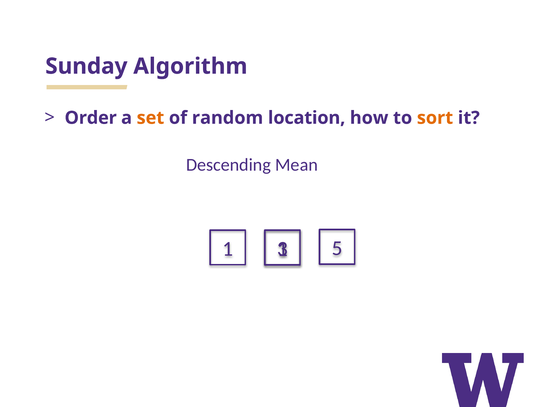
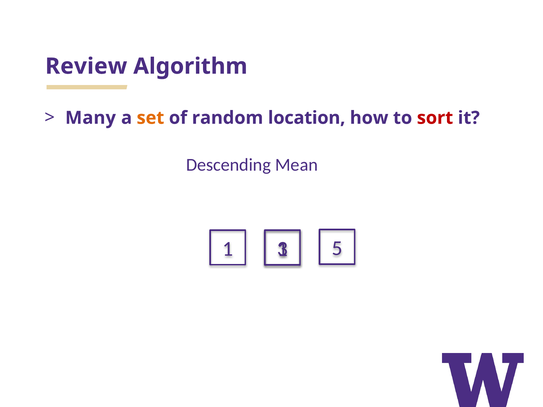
Sunday: Sunday -> Review (86, 66)
Order: Order -> Many (91, 118)
sort colour: orange -> red (435, 118)
